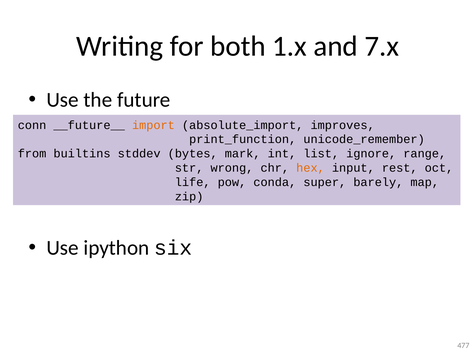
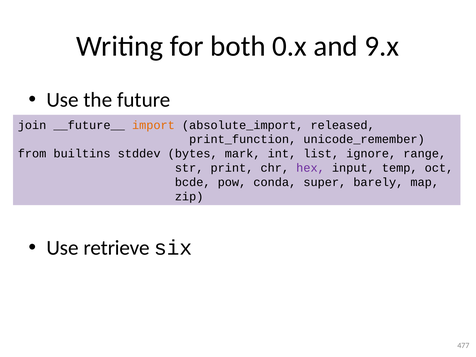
1.x: 1.x -> 0.x (290, 46)
7.x: 7.x -> 9.x (382, 46)
conn: conn -> join (32, 125)
improves: improves -> released (343, 125)
wrong: wrong -> print (232, 168)
hex colour: orange -> purple (311, 168)
rest: rest -> temp (400, 168)
life: life -> bcde (193, 182)
ipython: ipython -> retrieve (116, 248)
